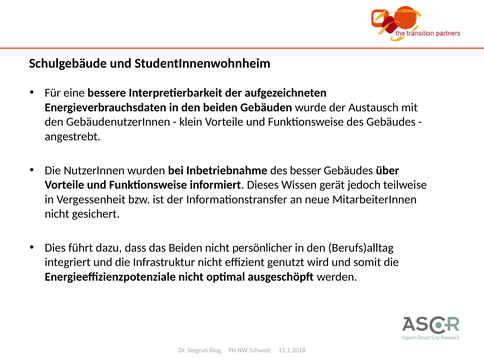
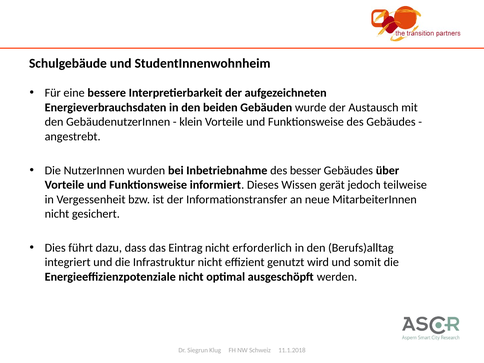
das Beiden: Beiden -> Eintrag (186, 248)
persönlicher: persönlicher -> erforderlich (262, 248)
